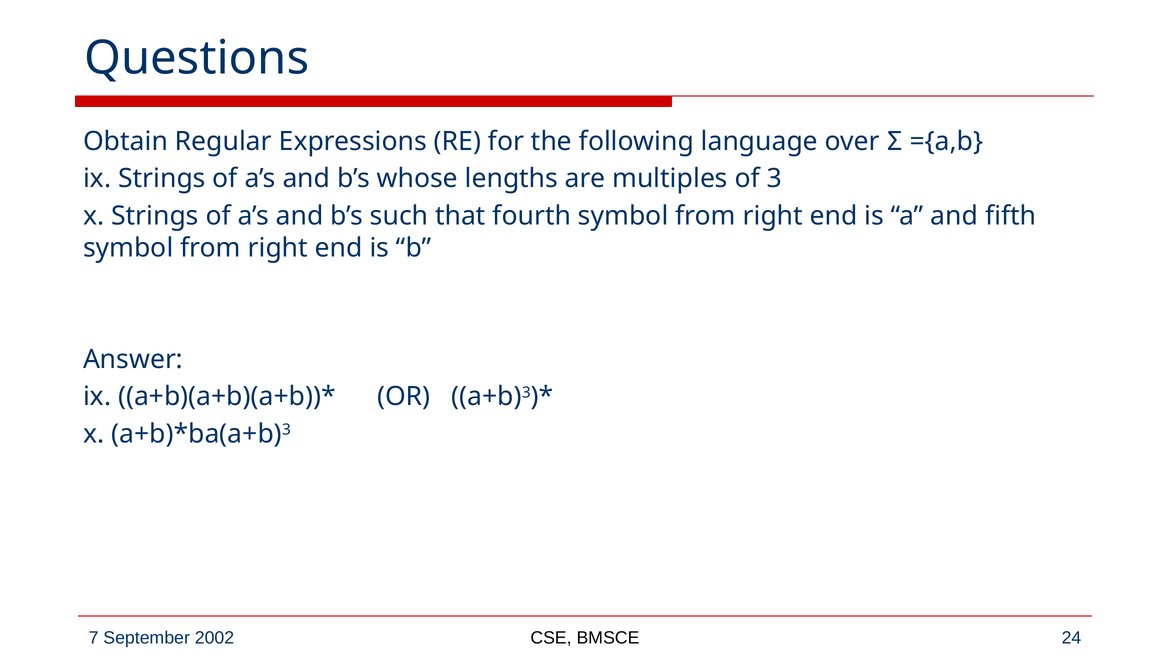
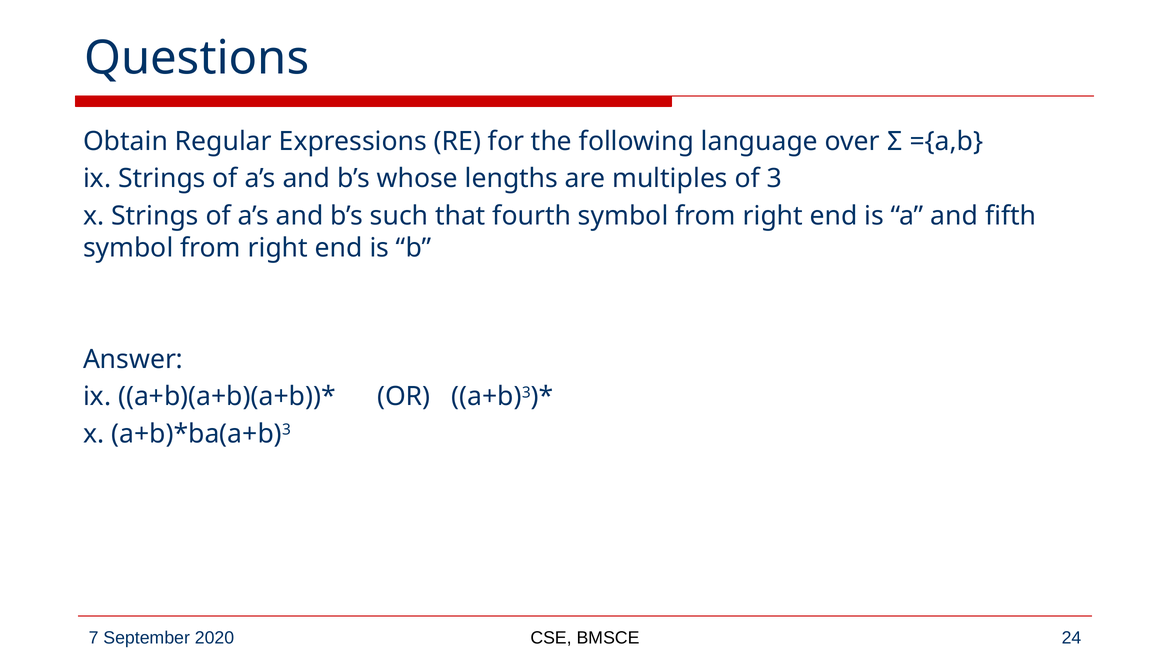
2002: 2002 -> 2020 (214, 638)
